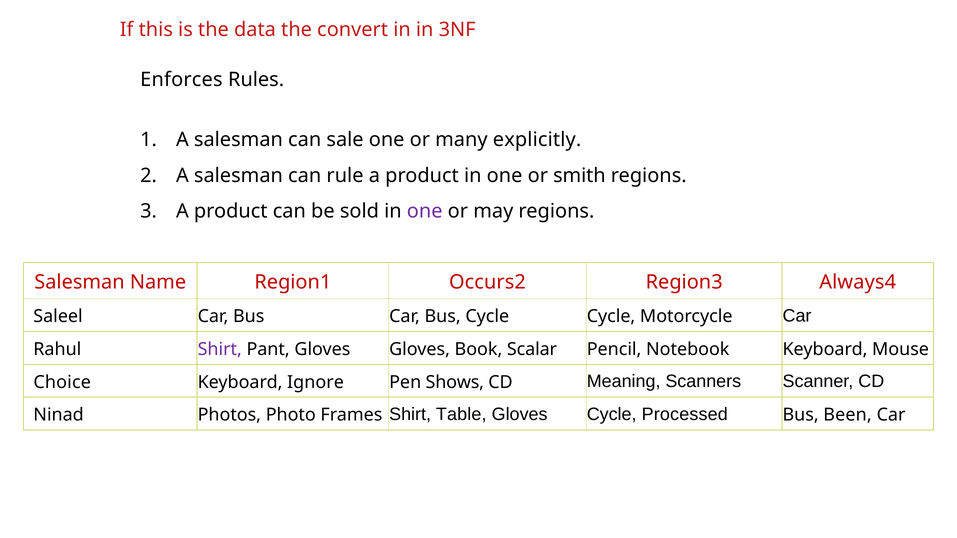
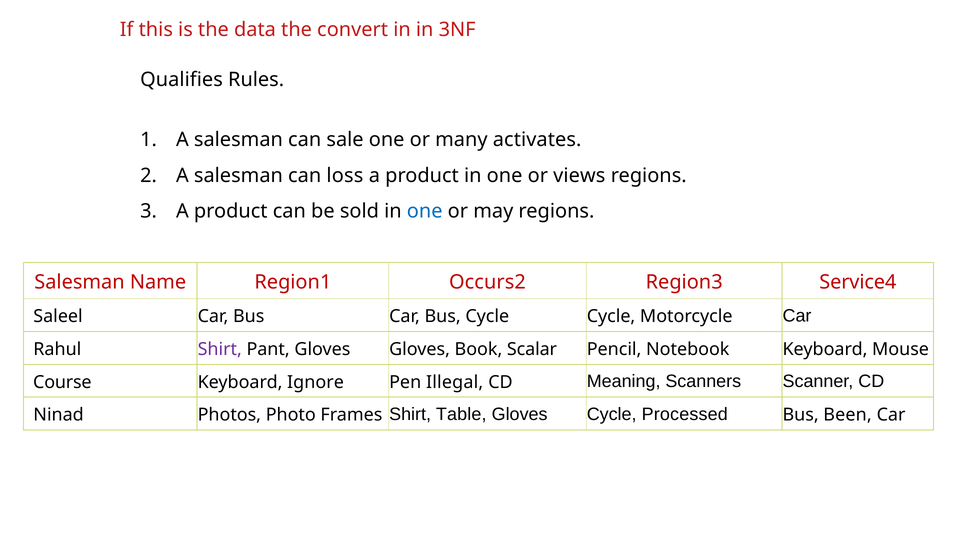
Enforces: Enforces -> Qualifies (182, 80)
explicitly: explicitly -> activates (537, 140)
rule: rule -> loss (345, 176)
smith: smith -> views (579, 176)
one colour: purple -> blue (425, 211)
Always4: Always4 -> Service4 (858, 282)
Choice: Choice -> Course (62, 382)
Shows: Shows -> Illegal (455, 382)
